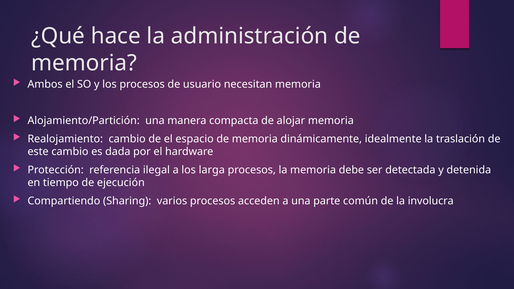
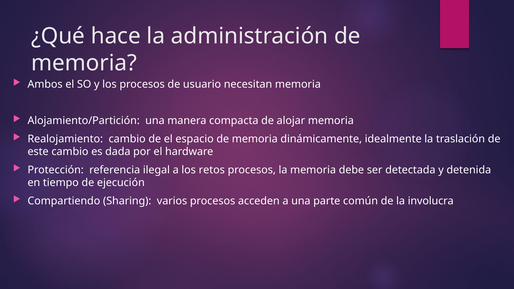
larga: larga -> retos (212, 170)
